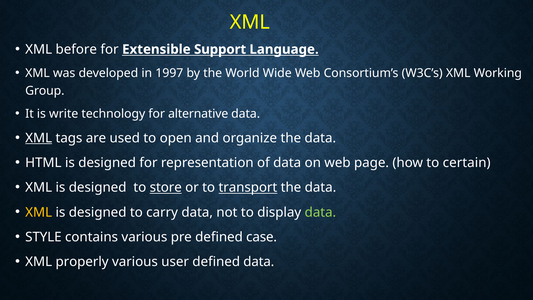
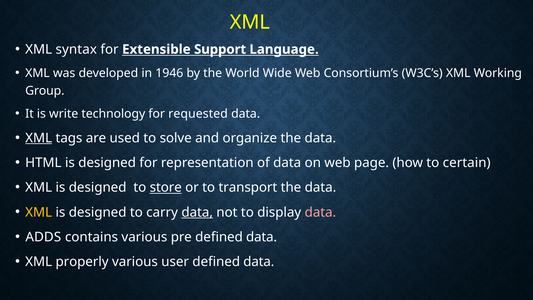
before: before -> syntax (76, 49)
1997: 1997 -> 1946 (169, 73)
alternative: alternative -> requested (198, 114)
open: open -> solve (176, 138)
transport underline: present -> none (248, 187)
data underline: none -> present (197, 212)
data colour: light green -> pink (320, 212)
STYLE: STYLE -> ADDS (43, 237)
pre defined case: case -> data (262, 237)
